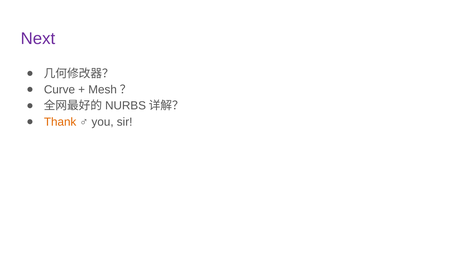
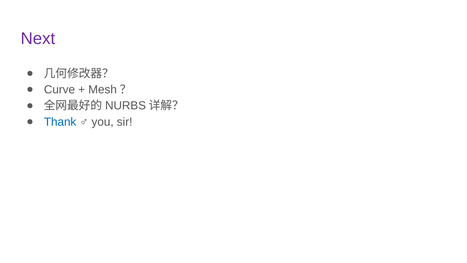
Thank colour: orange -> blue (60, 122)
